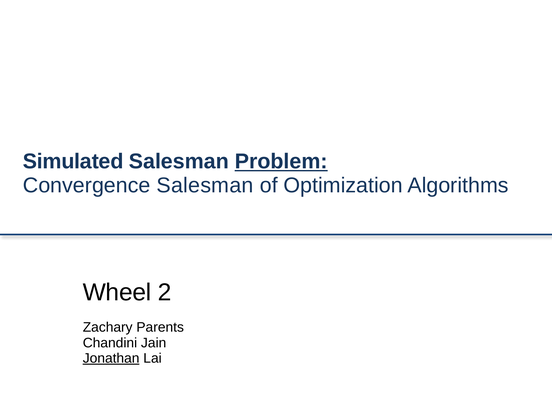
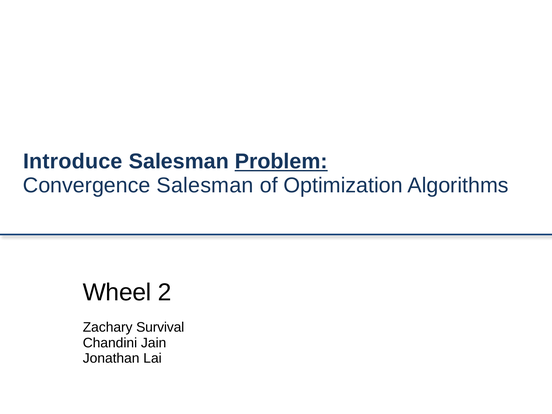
Simulated: Simulated -> Introduce (73, 161)
Parents: Parents -> Survival (160, 327)
Jonathan underline: present -> none (111, 358)
